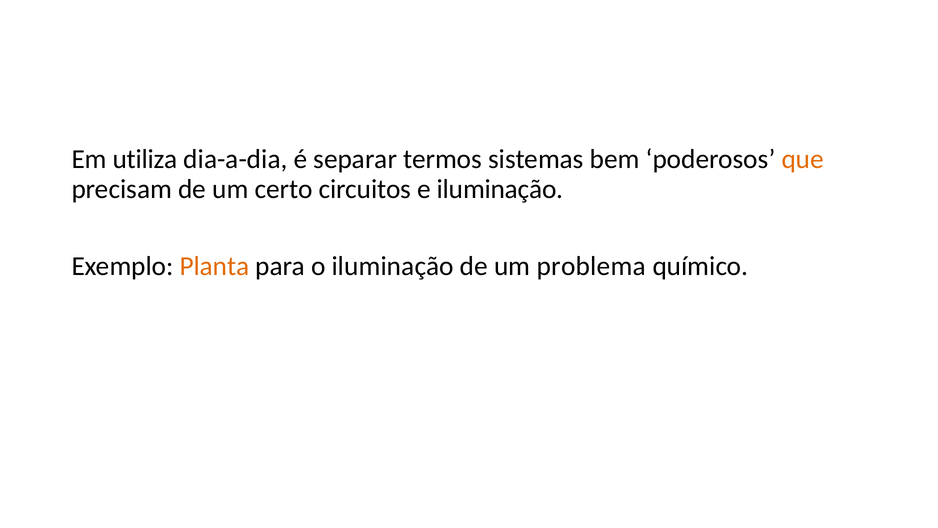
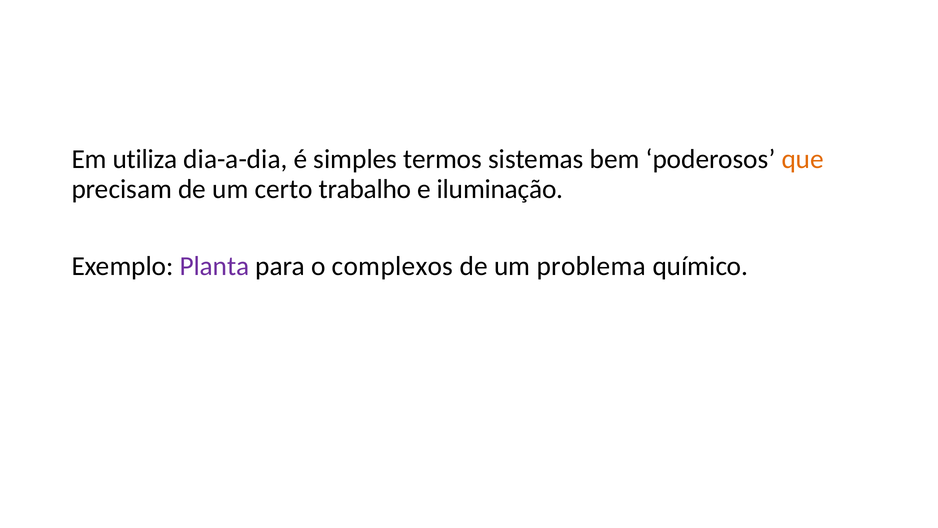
separar: separar -> simples (355, 159)
circuitos: circuitos -> trabalho (365, 189)
Planta colour: orange -> purple (215, 266)
o iluminação: iluminação -> complexos (393, 266)
